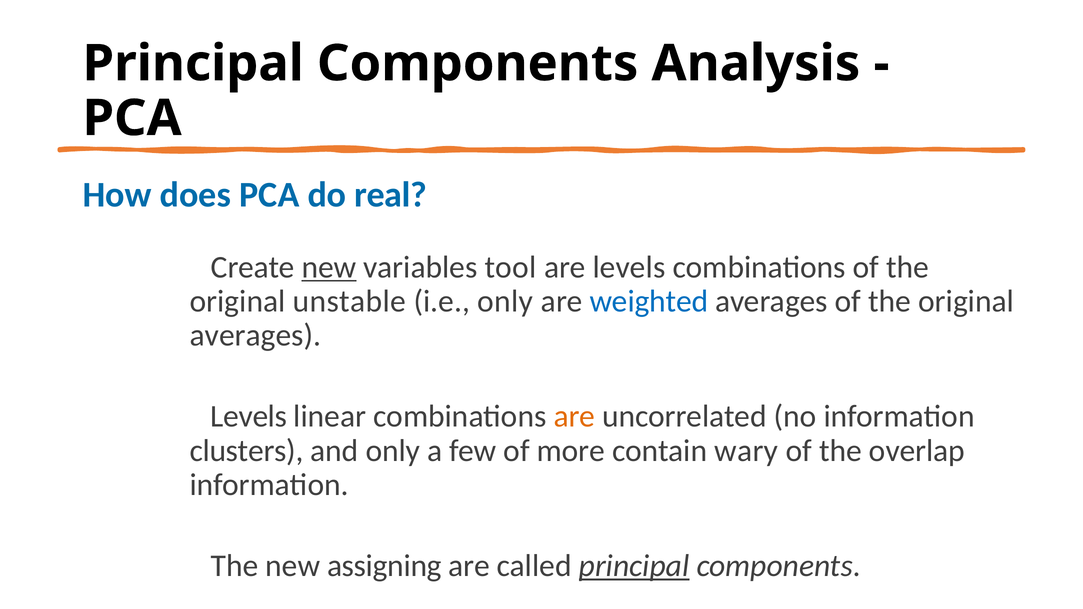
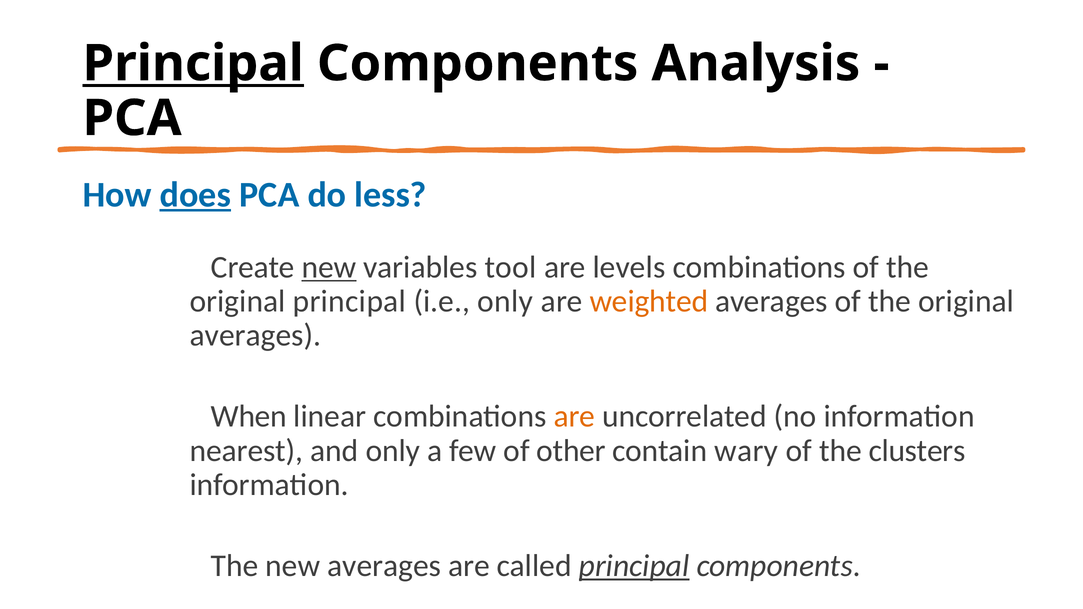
Principal underline: none -> present (193, 64)
does underline: none -> present (195, 195)
real: real -> less (390, 195)
original unstable: unstable -> principal (349, 301)
weighted colour: blue -> orange (649, 301)
Levels: Levels -> When (249, 417)
clusters: clusters -> nearest (246, 451)
more: more -> other (571, 451)
overlap: overlap -> clusters (917, 451)
new assigning: assigning -> averages (384, 566)
